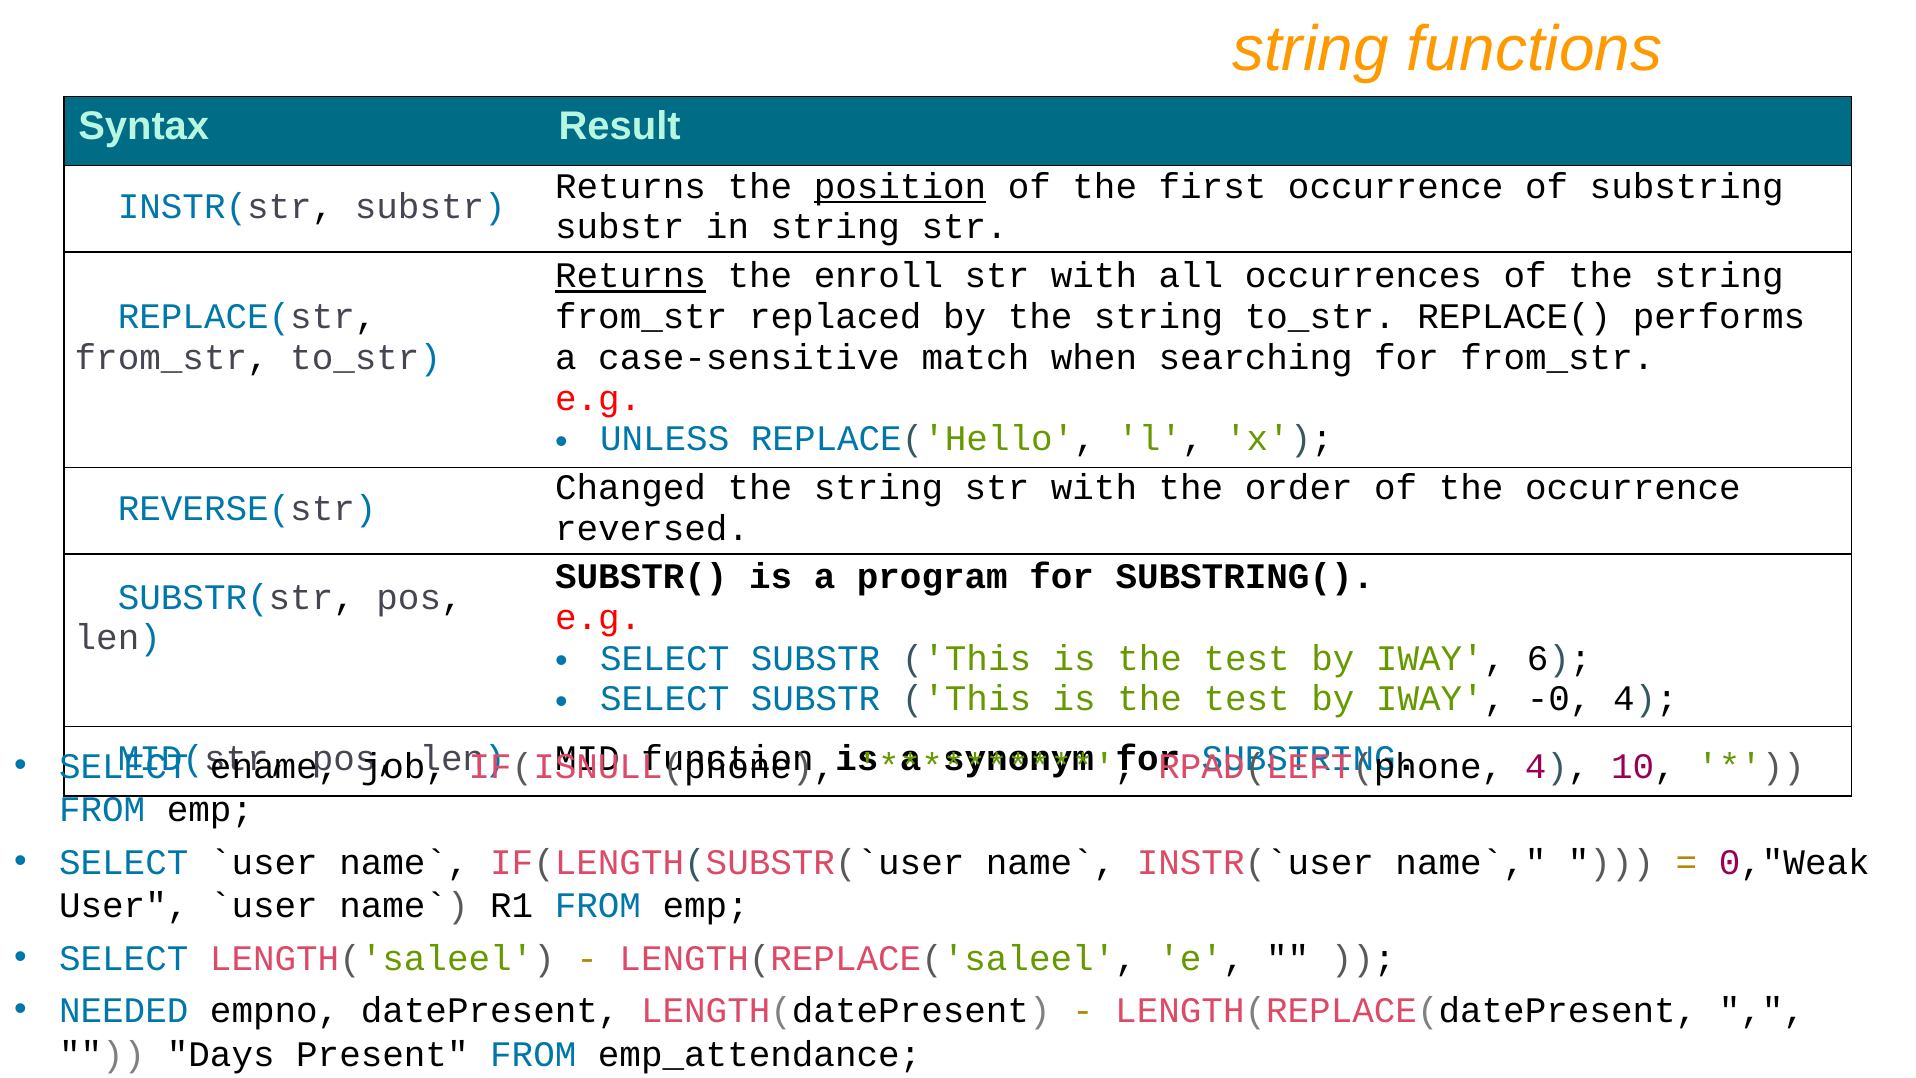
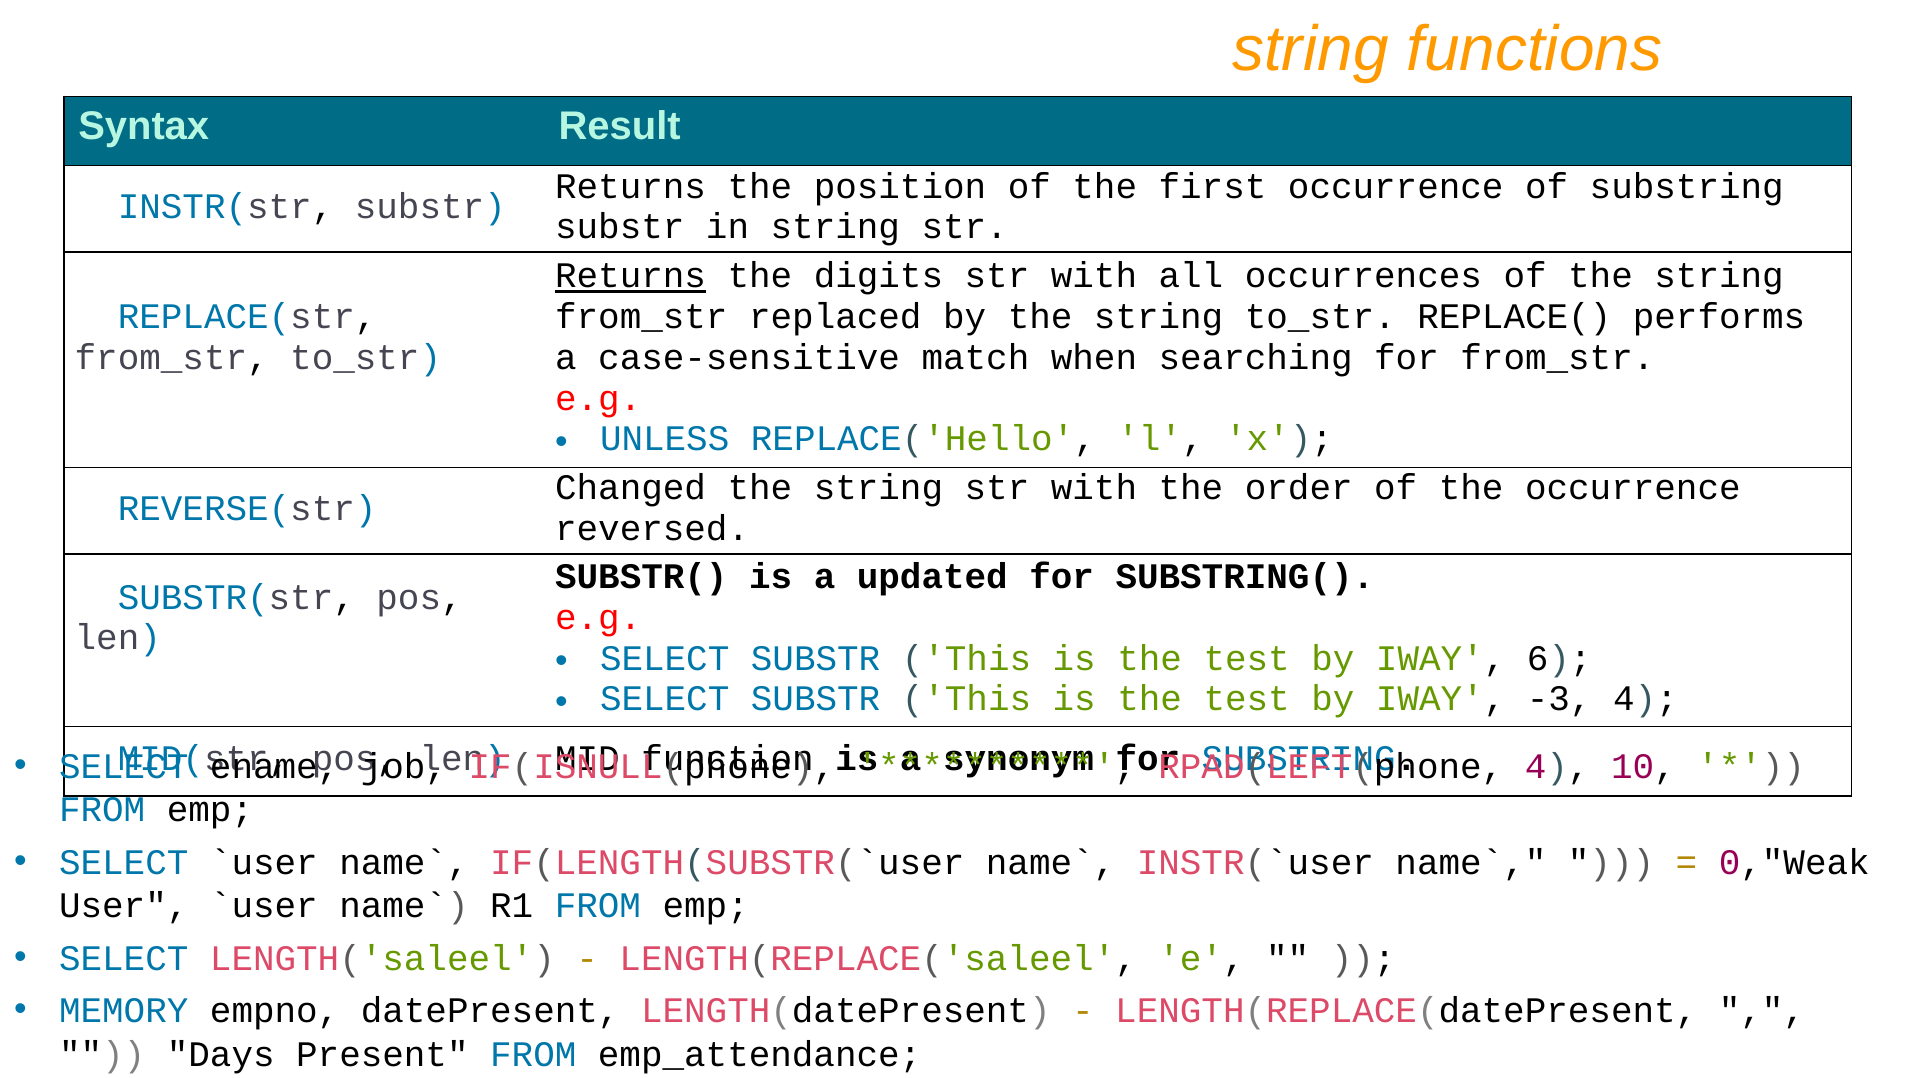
position underline: present -> none (900, 186)
enroll: enroll -> digits (878, 276)
program: program -> updated (932, 577)
-0: -0 -> -3 (1559, 699)
NEEDED: NEEDED -> MEMORY (124, 1011)
